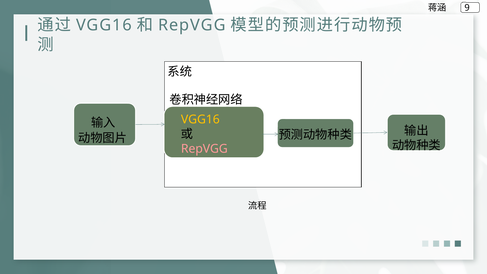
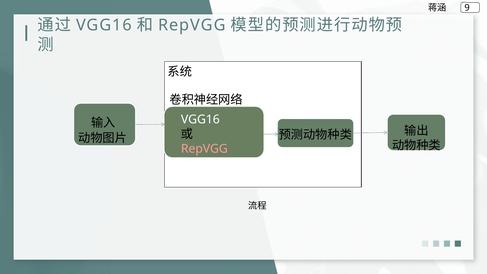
VGG16 colour: yellow -> white (200, 119)
